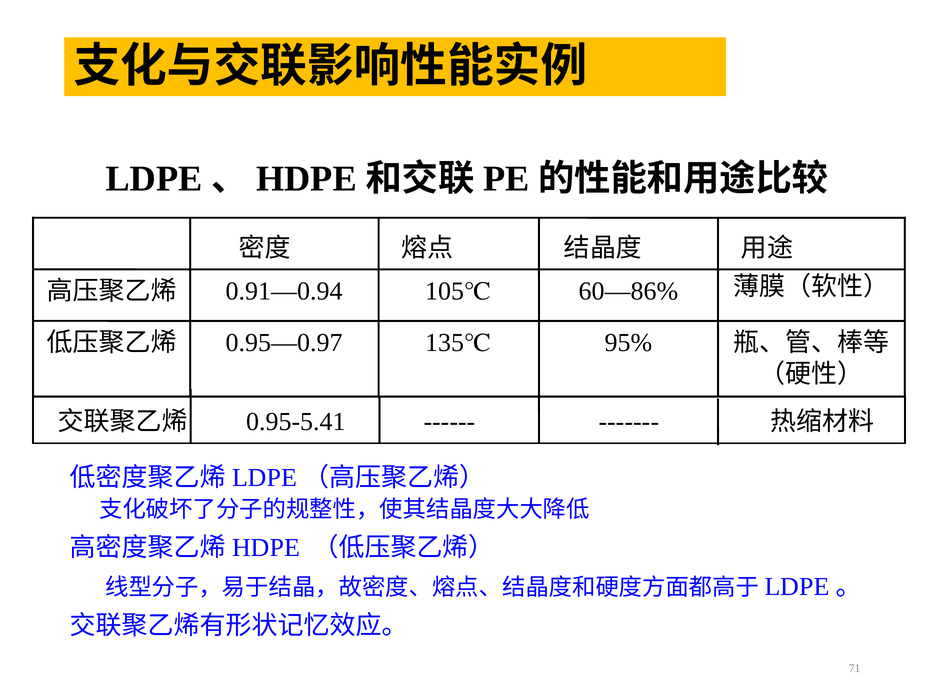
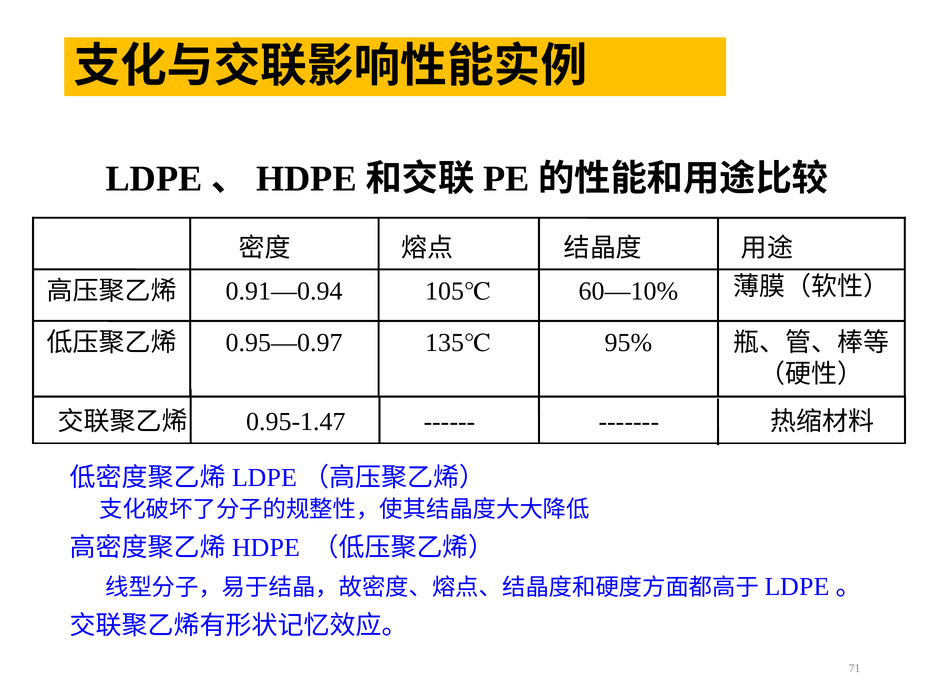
60—86%: 60—86% -> 60—10% (628, 292)
0.95-5.41: 0.95-5.41 -> 0.95-1.47 (296, 422)
